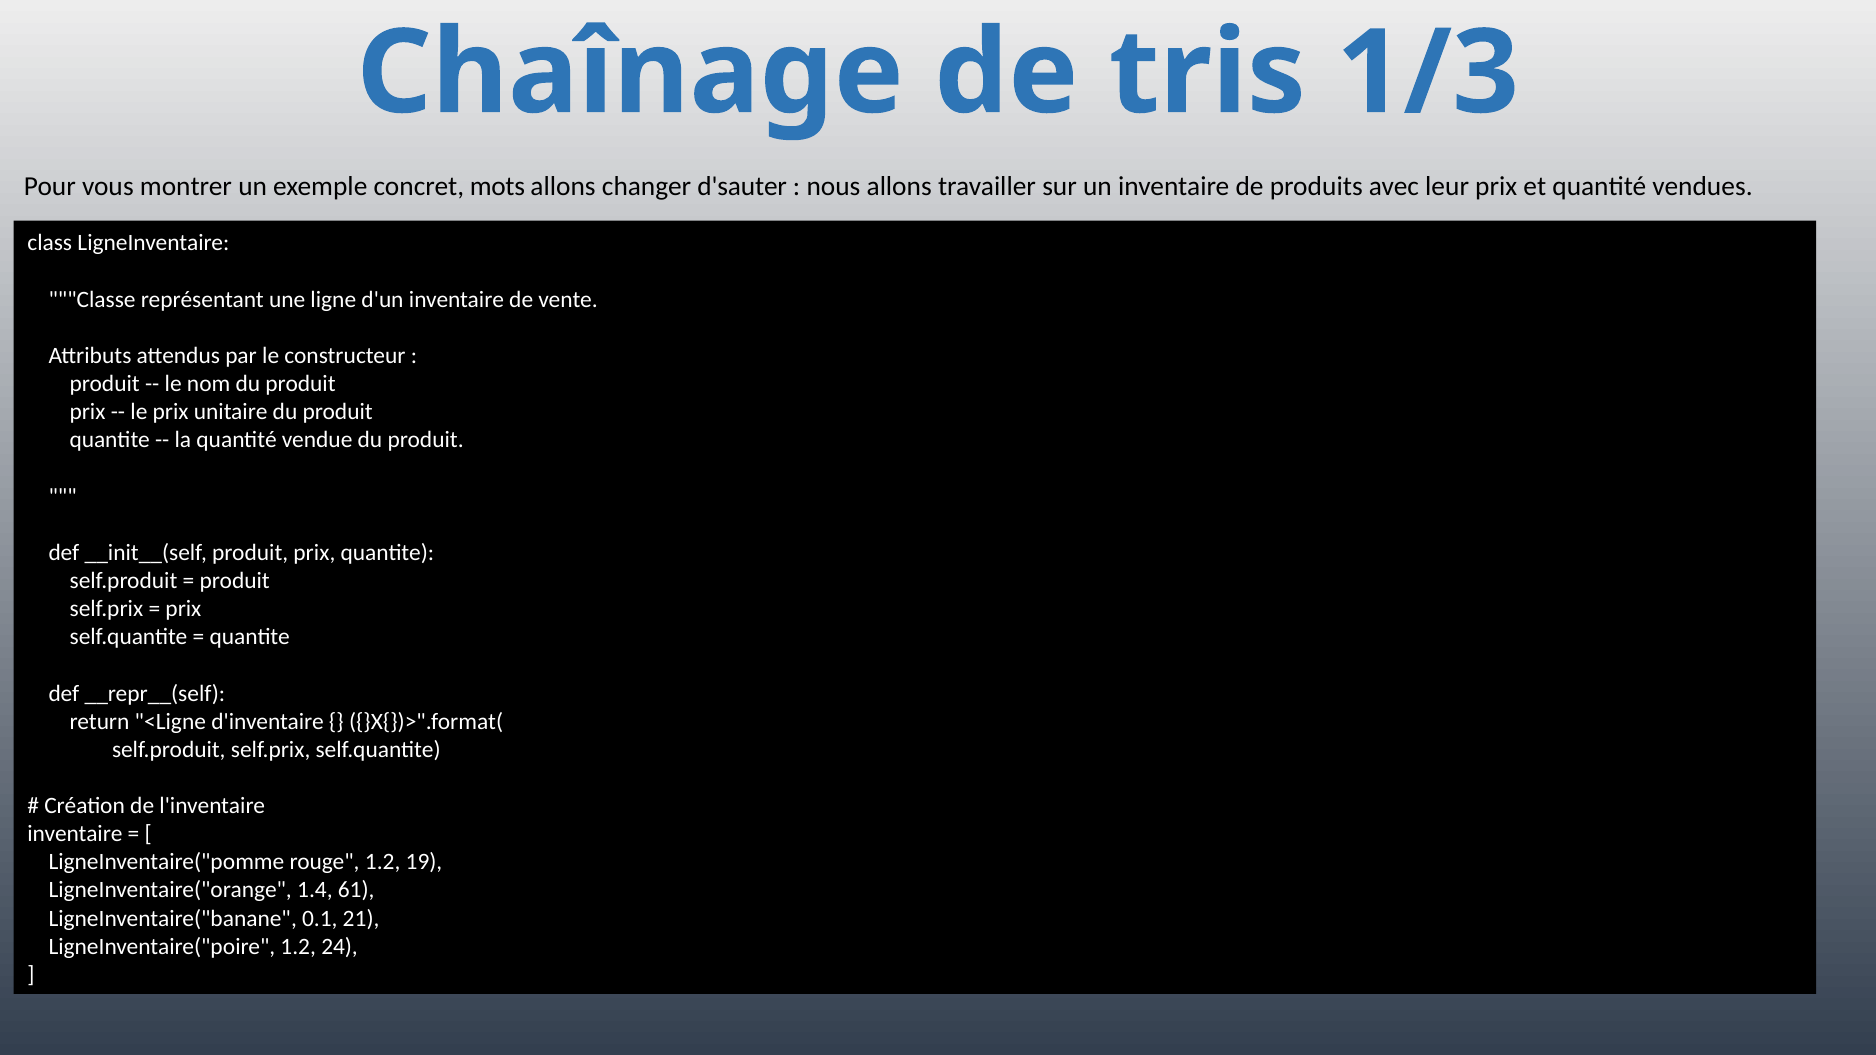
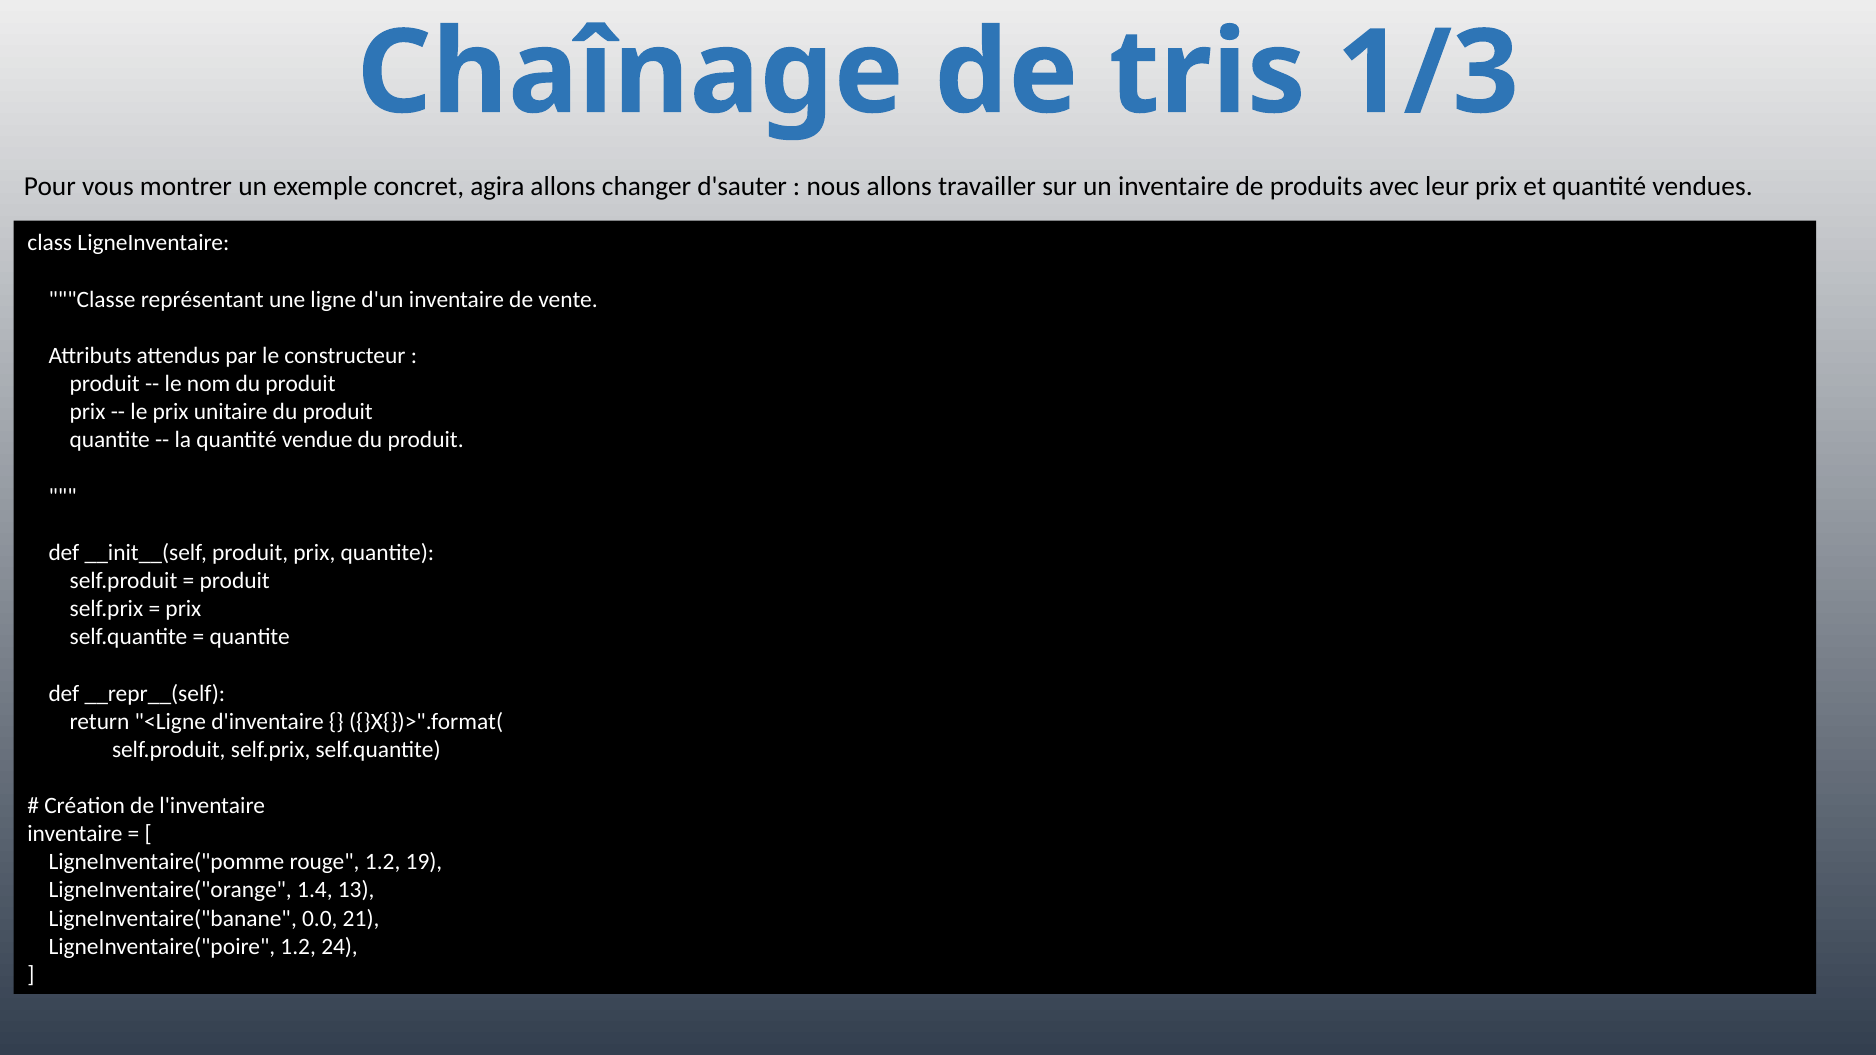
mots: mots -> agira (497, 187)
61: 61 -> 13 (356, 890)
0.1: 0.1 -> 0.0 (320, 919)
